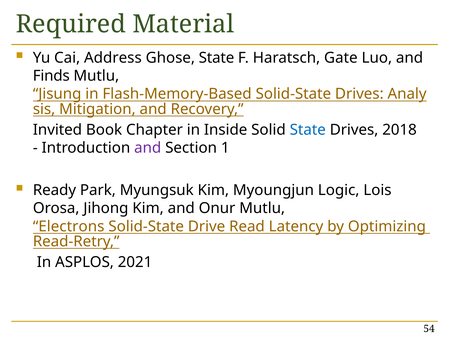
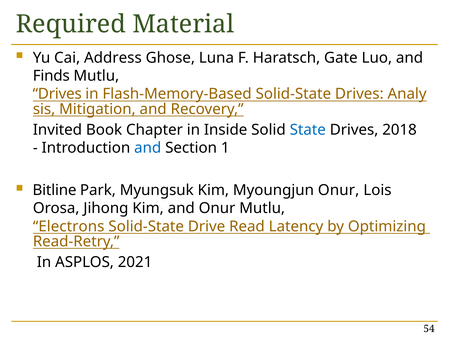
Ghose State: State -> Luna (216, 58)
Jisung: Jisung -> Drives (57, 94)
and colour: purple -> blue (148, 148)
Ready: Ready -> Bitline (55, 190)
Myoungjun Logic: Logic -> Onur (339, 190)
